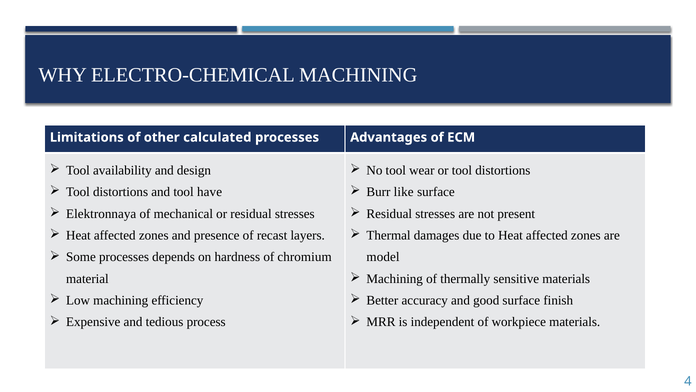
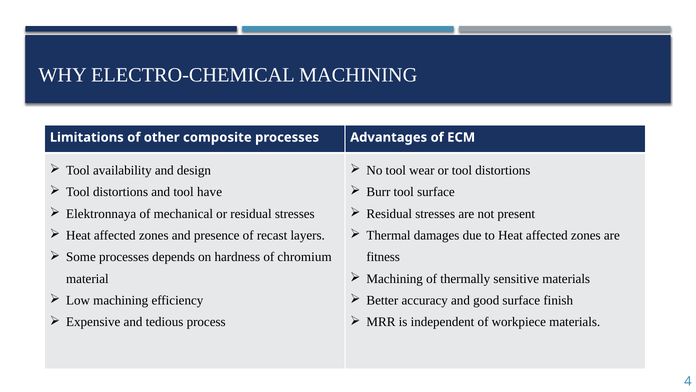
calculated: calculated -> composite (217, 137)
Burr like: like -> tool (404, 192)
model: model -> fitness (383, 257)
